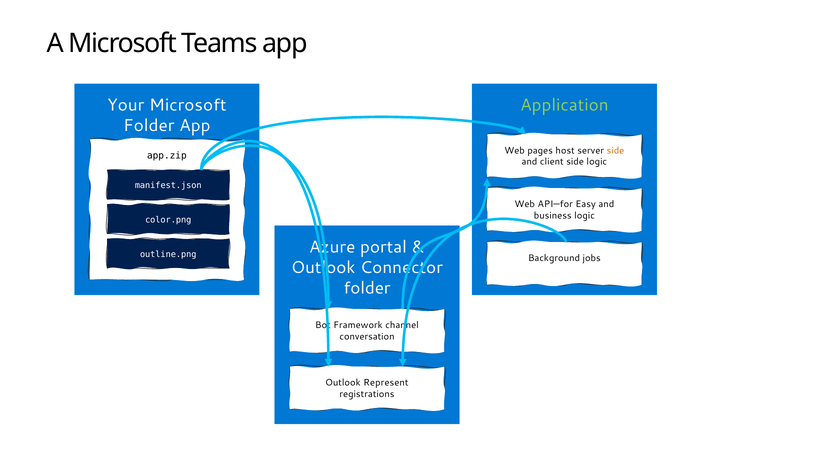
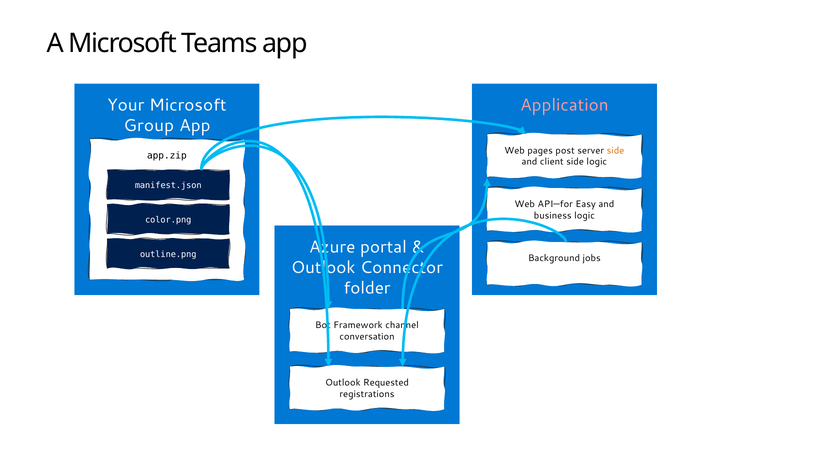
Application colour: light green -> pink (564, 105)
Folder: Folder -> Group (149, 126)
host: host -> post (565, 151)
Represent: Represent -> Requested (386, 383)
